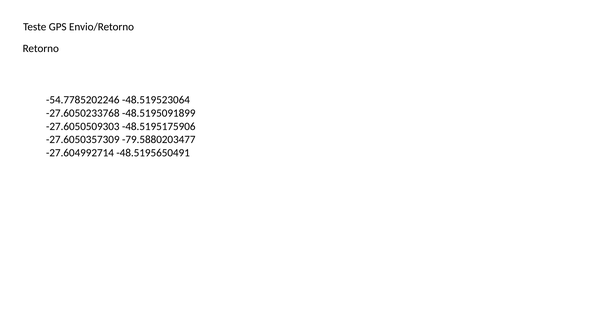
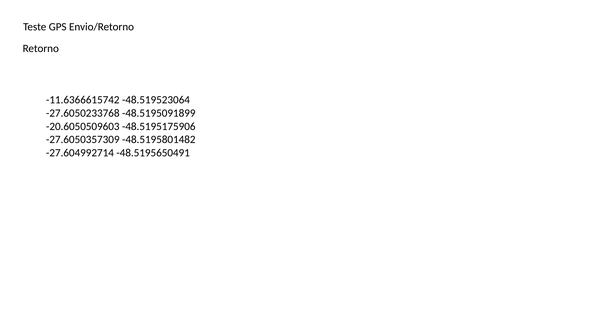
-54.7785202246: -54.7785202246 -> -11.6366615742 (83, 100)
-27.6050509303: -27.6050509303 -> -20.6050509603 (83, 126)
-79.5880203477: -79.5880203477 -> -48.5195801482 (159, 139)
